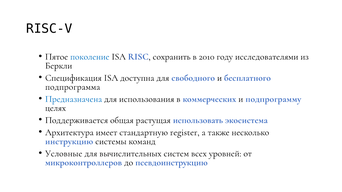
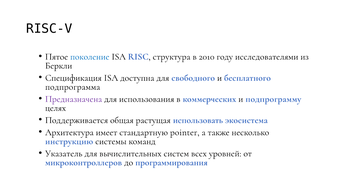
сохранить: сохранить -> структура (172, 57)
Предназначена colour: blue -> purple (74, 99)
register: register -> pointer (185, 132)
Условные: Условные -> Указатель (64, 154)
псевдоинструкцию: псевдоинструкцию -> программирования (171, 163)
